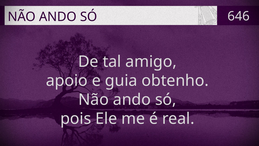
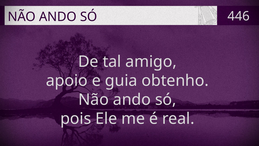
646: 646 -> 446 (239, 16)
